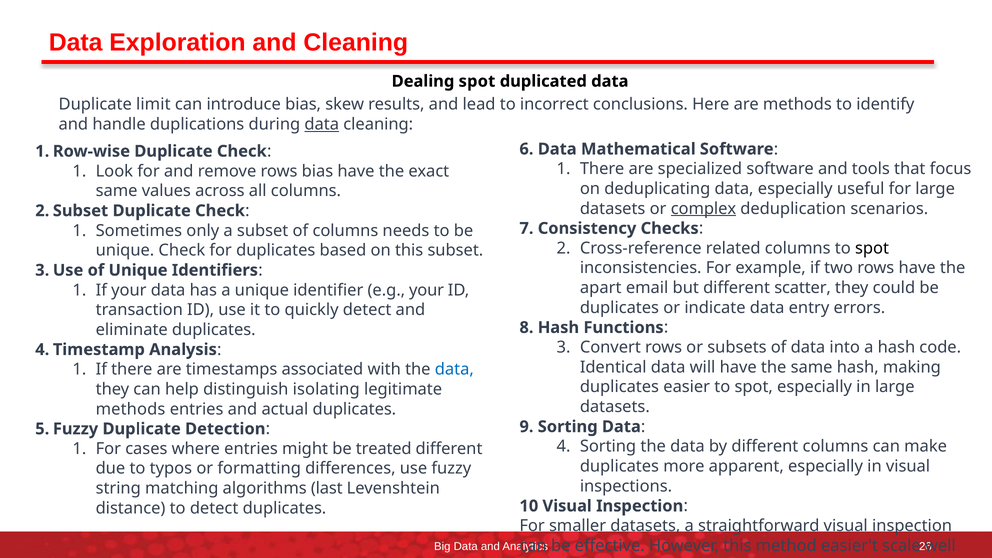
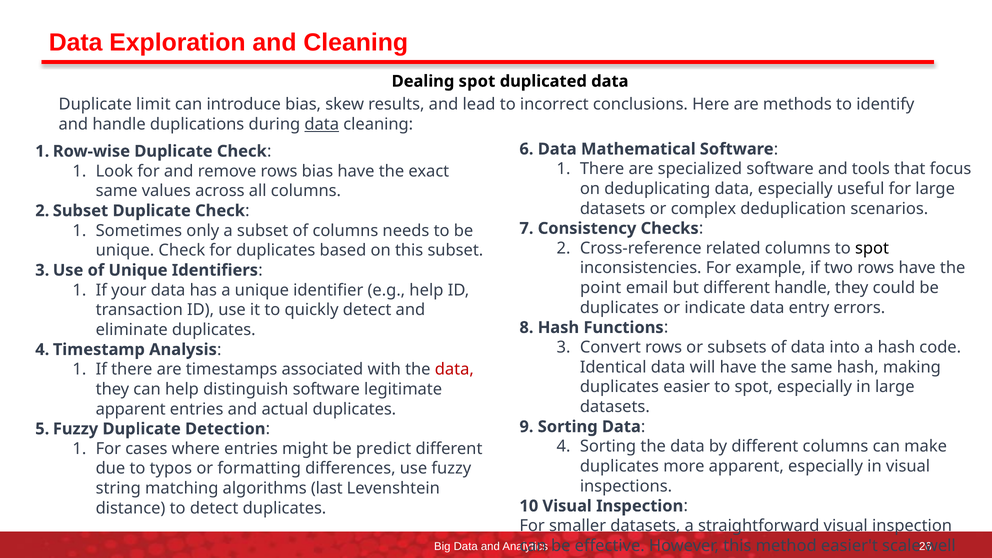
complex underline: present -> none (703, 209)
apart: apart -> point (601, 288)
different scatter: scatter -> handle (803, 288)
e.g your: your -> help (426, 290)
data colour: blue -> red (454, 369)
distinguish isolating: isolating -> software (326, 389)
methods: methods -> apparent (131, 409)
treated: treated -> predict (384, 449)
